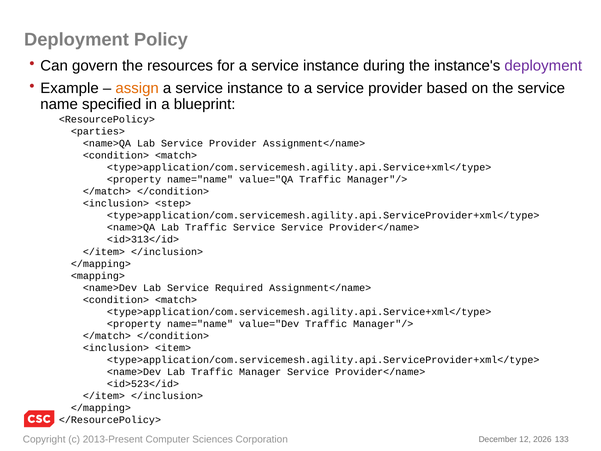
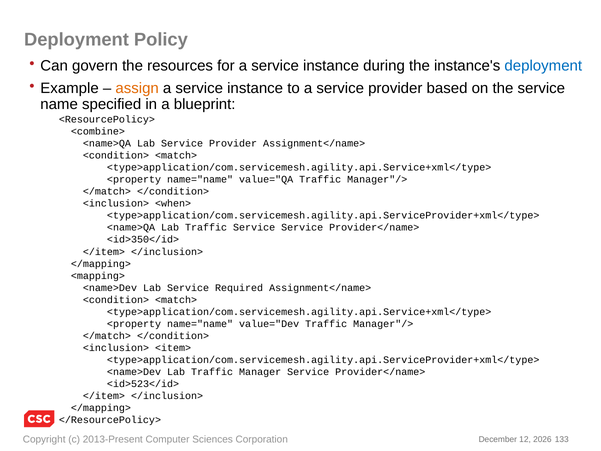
deployment colour: purple -> blue (543, 66)
<parties>: <parties> -> <combine> (98, 131)
<step>: <step> -> <when> (173, 203)
<id>313</id>: <id>313</id> -> <id>350</id> (143, 240)
